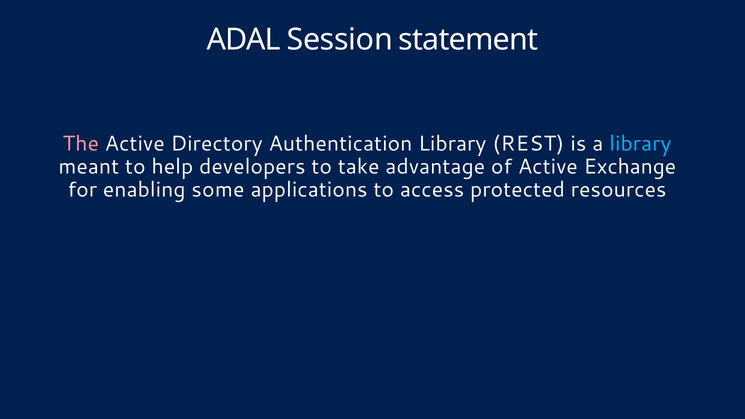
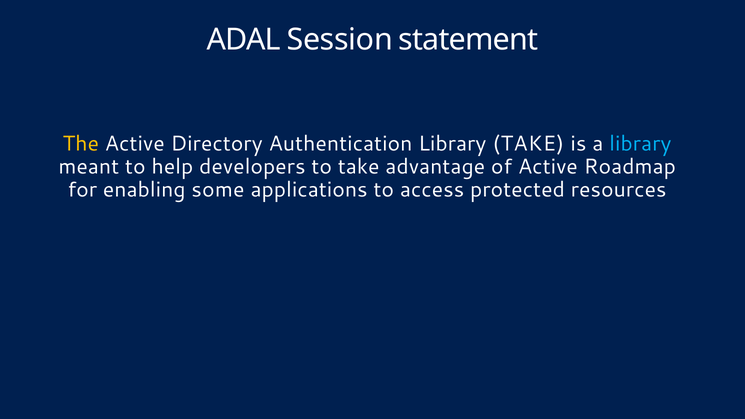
The colour: pink -> yellow (81, 143)
Library REST: REST -> TAKE (528, 143)
Exchange: Exchange -> Roadmap (630, 167)
